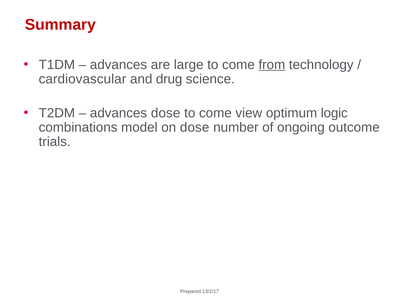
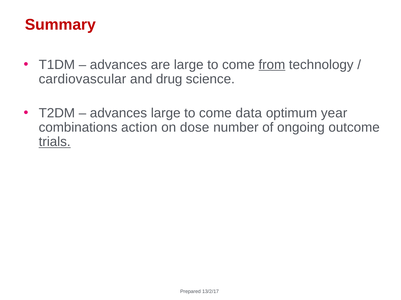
advances dose: dose -> large (166, 113)
view: view -> data (249, 113)
logic: logic -> year (334, 113)
model: model -> action (139, 128)
trials underline: none -> present (55, 142)
